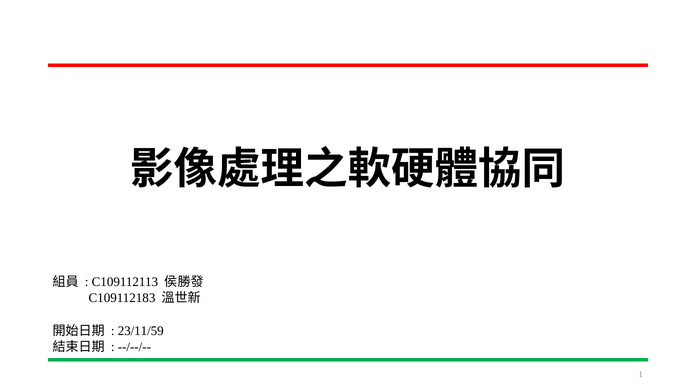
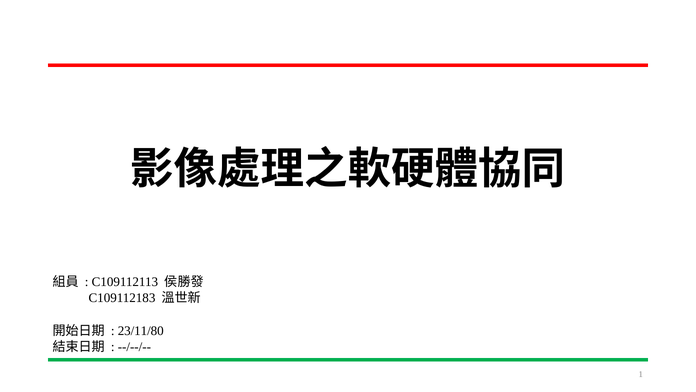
23/11/59: 23/11/59 -> 23/11/80 (141, 330)
